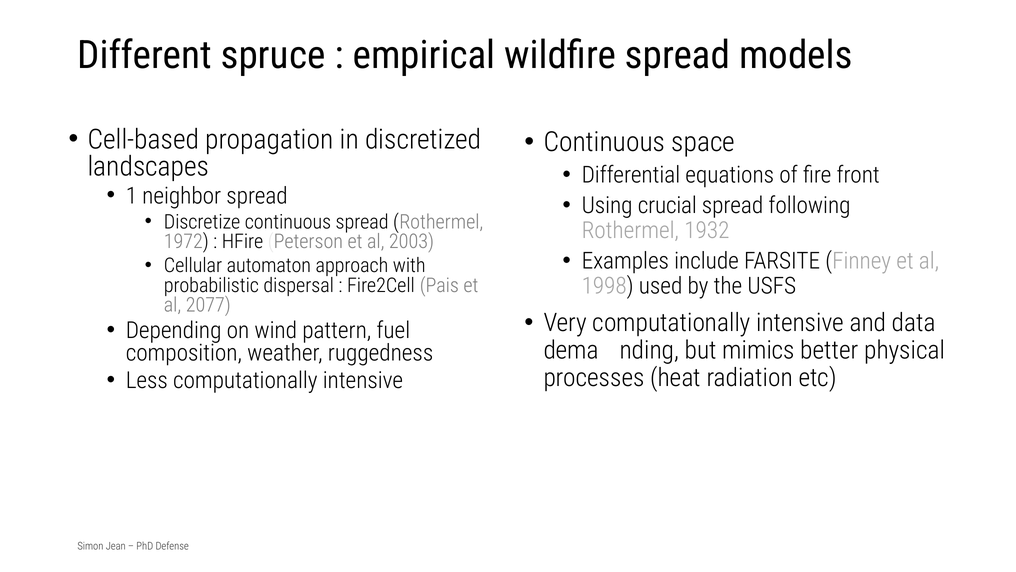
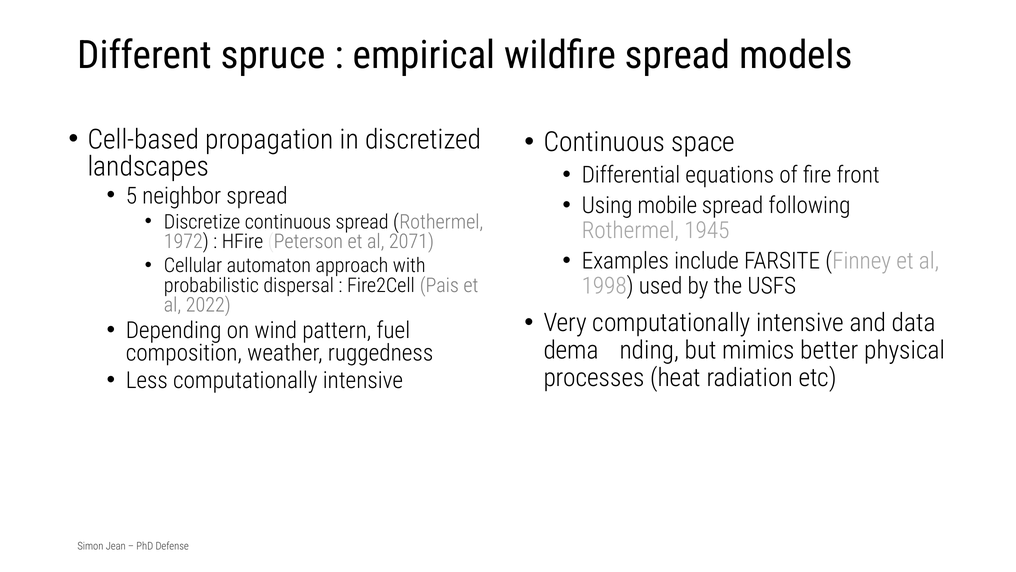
1: 1 -> 5 (131, 196)
crucial: crucial -> mobile (667, 205)
1932: 1932 -> 1945 (707, 230)
2003: 2003 -> 2071 (411, 241)
2077: 2077 -> 2022 (208, 305)
